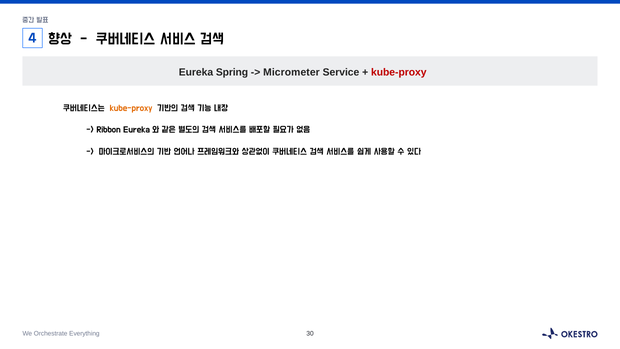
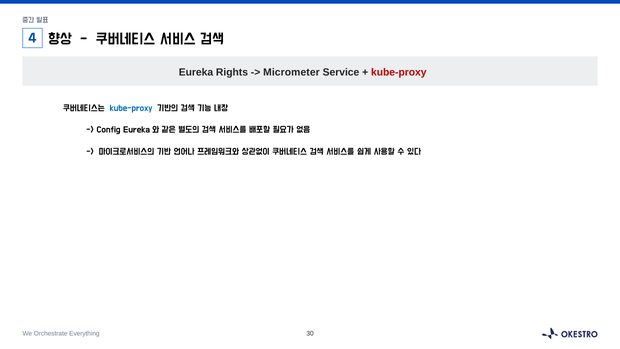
Spring: Spring -> Rights (232, 72)
kube-proxy colour: orange -> blue (131, 108)
Ribbon: Ribbon -> Config (108, 130)
